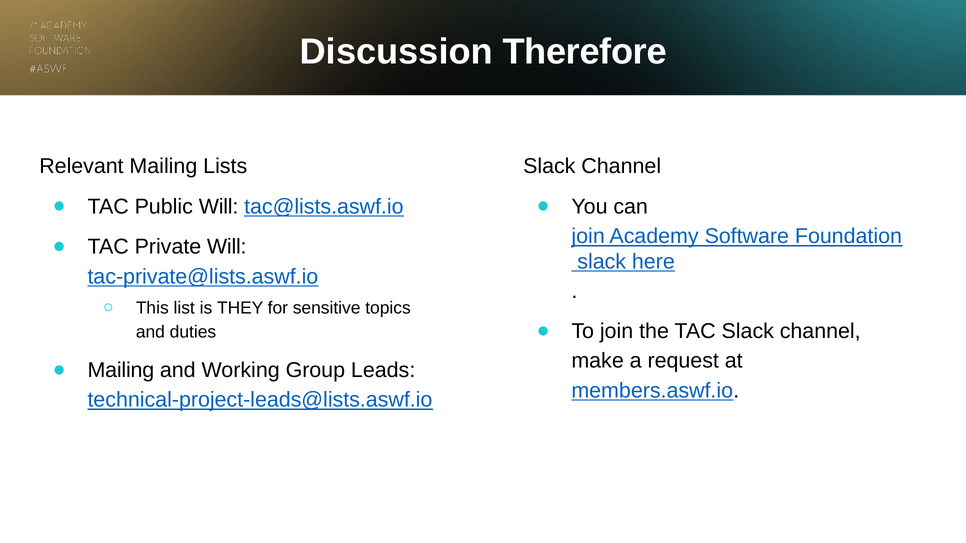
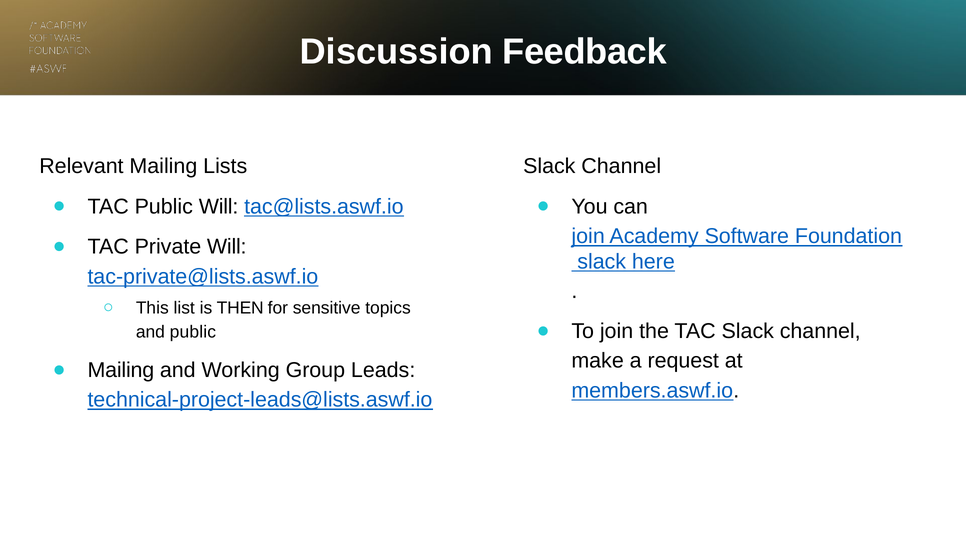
Therefore: Therefore -> Feedback (585, 52)
THEY: THEY -> THEN (240, 308)
and duties: duties -> public (193, 332)
